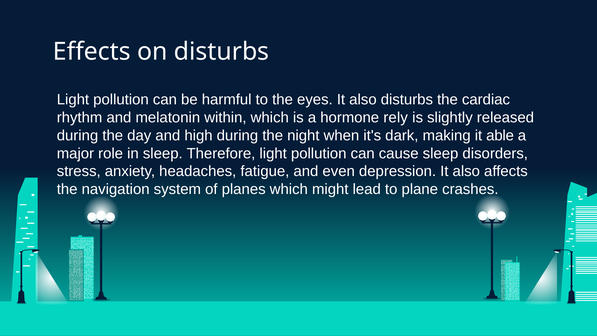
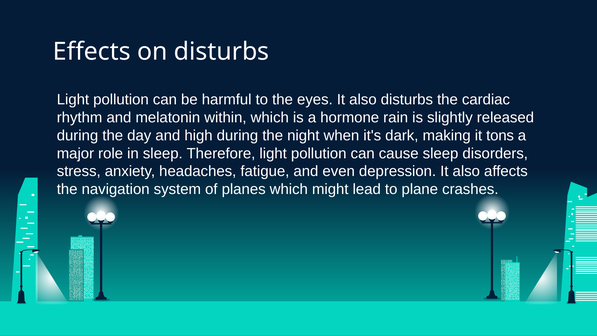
rely: rely -> rain (396, 118)
able: able -> tons (500, 135)
